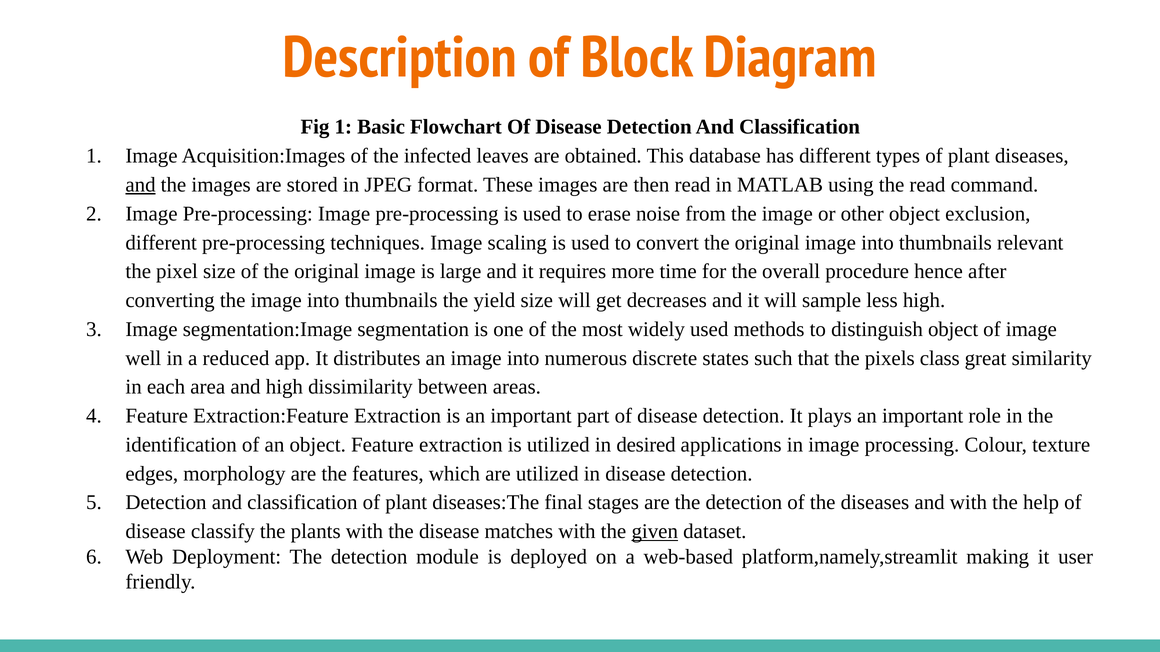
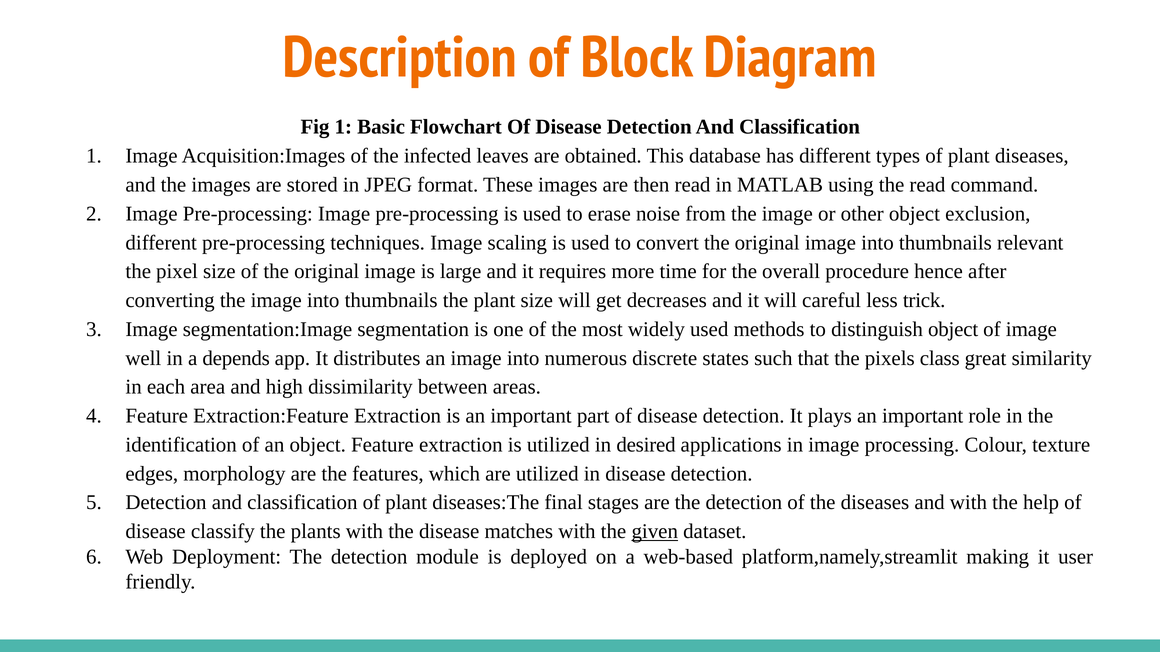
and underline: present -> none (141, 185)
the yield: yield -> plant (494, 301)
sample: sample -> careful (832, 301)
less high: high -> trick (924, 301)
reduced: reduced -> depends (236, 358)
